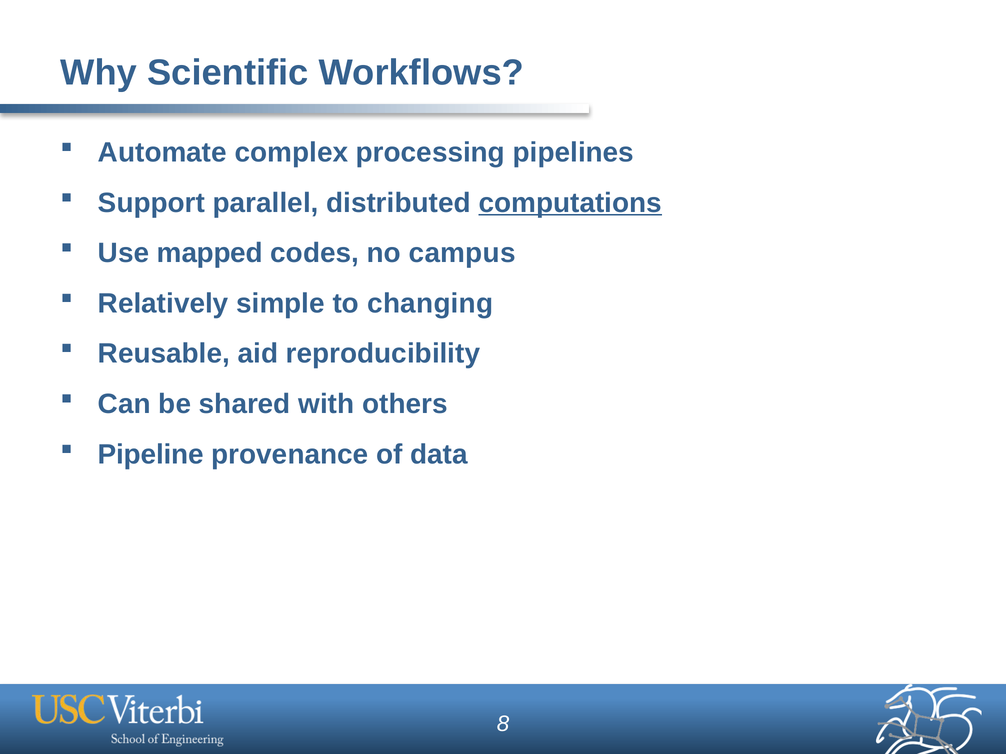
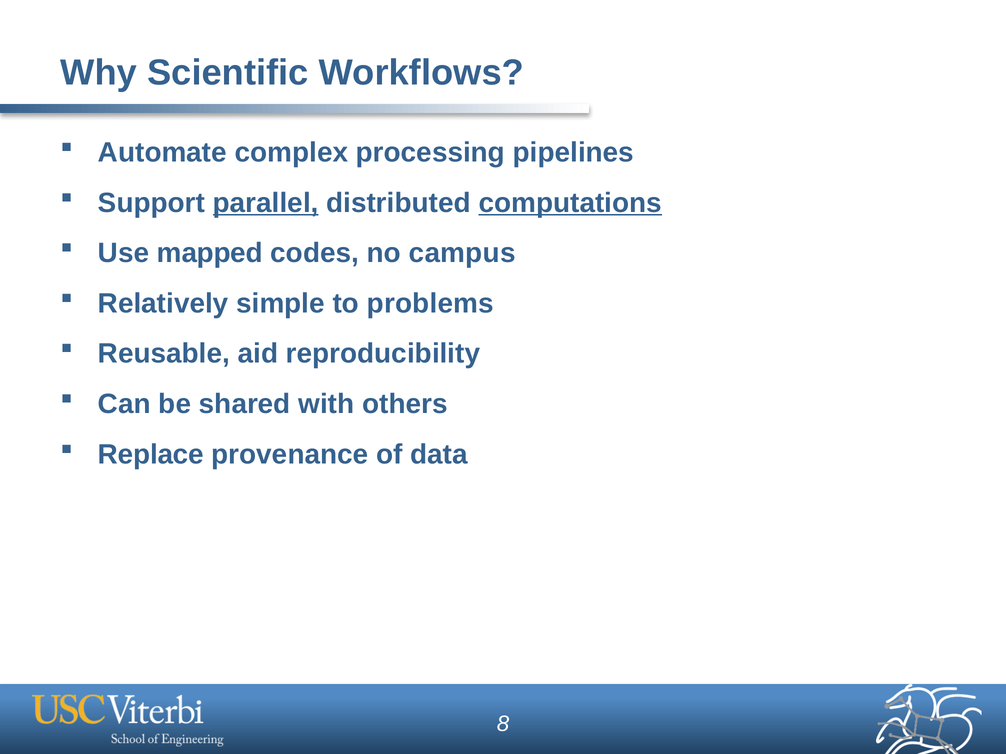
parallel underline: none -> present (266, 203)
changing: changing -> problems (430, 304)
Pipeline: Pipeline -> Replace (151, 455)
